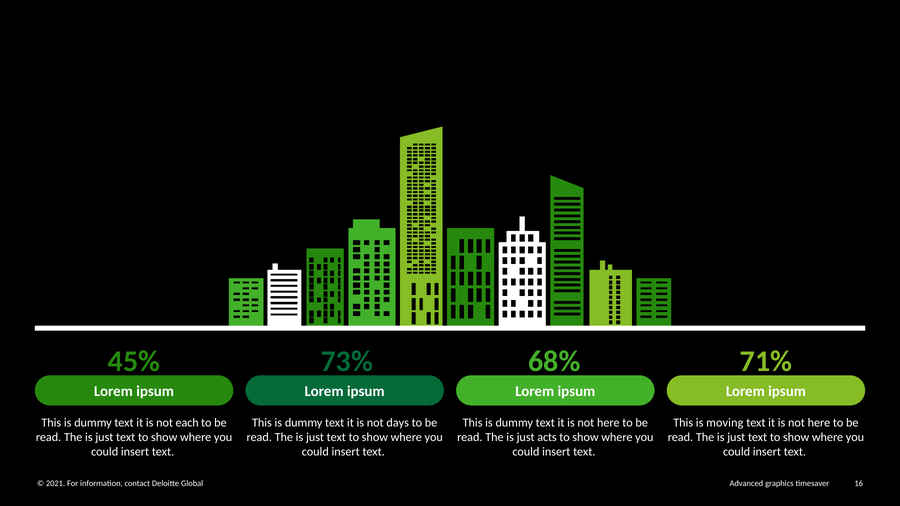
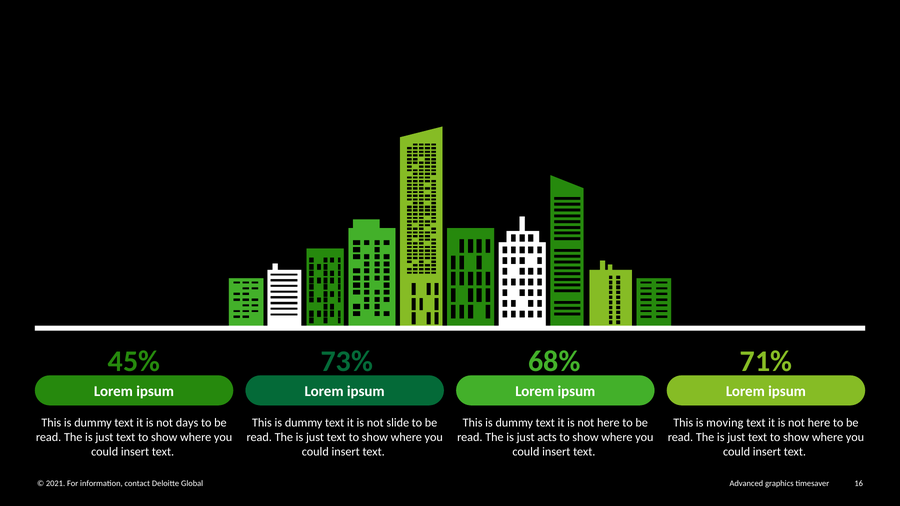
each: each -> days (187, 423)
days: days -> slide (398, 423)
